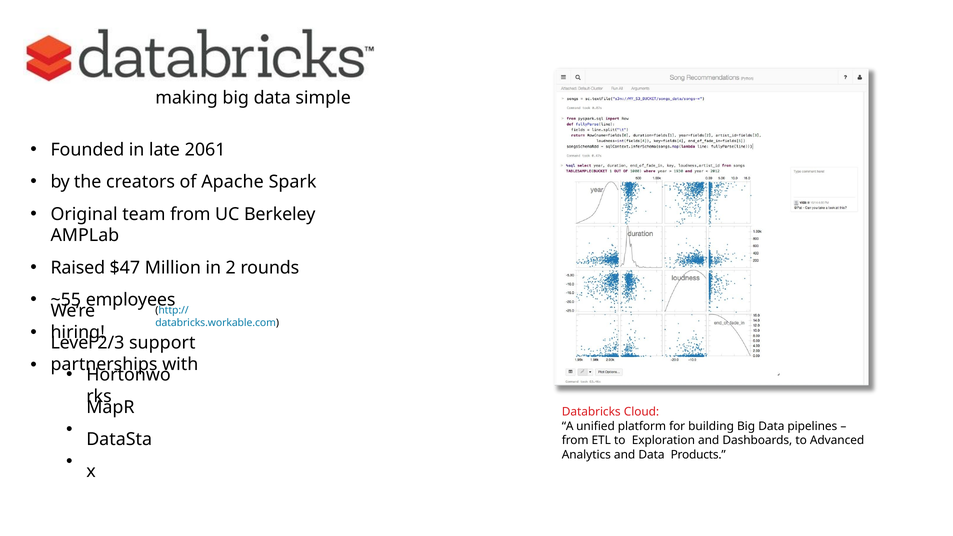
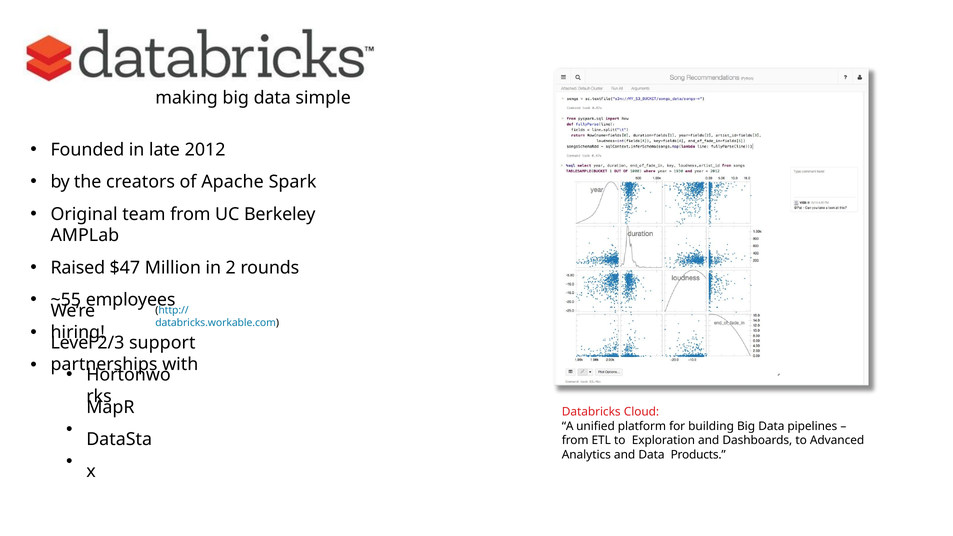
2061: 2061 -> 2012 (205, 150)
